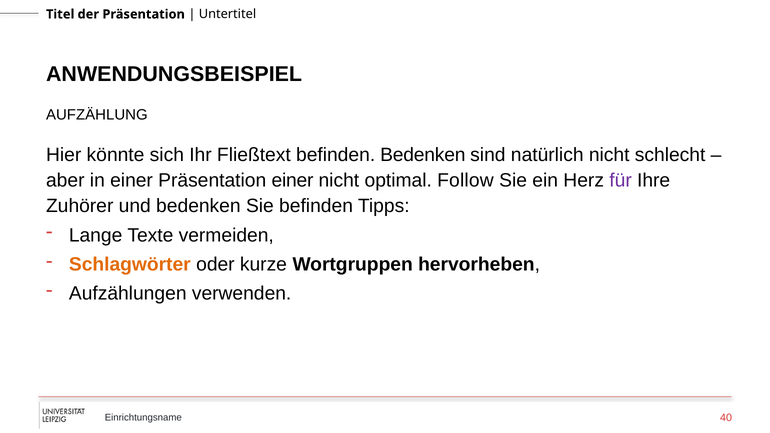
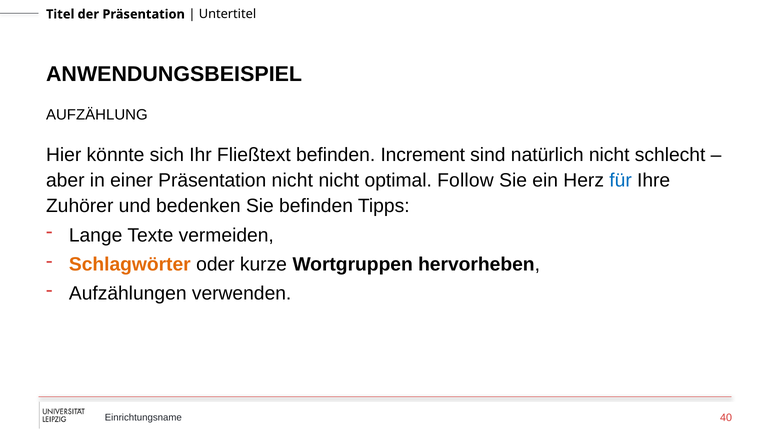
befinden Bedenken: Bedenken -> Increment (423, 155)
Präsentation einer: einer -> nicht (292, 181)
für colour: purple -> blue (621, 181)
